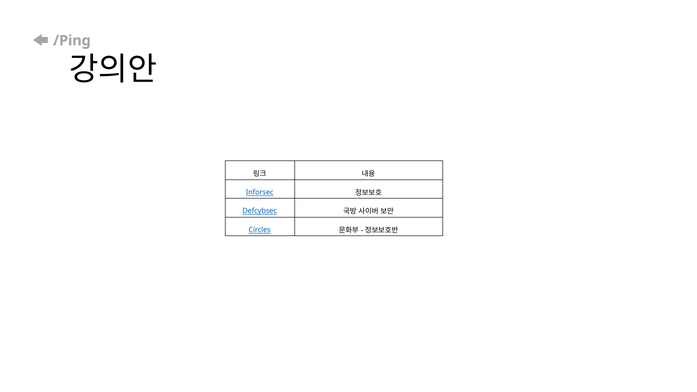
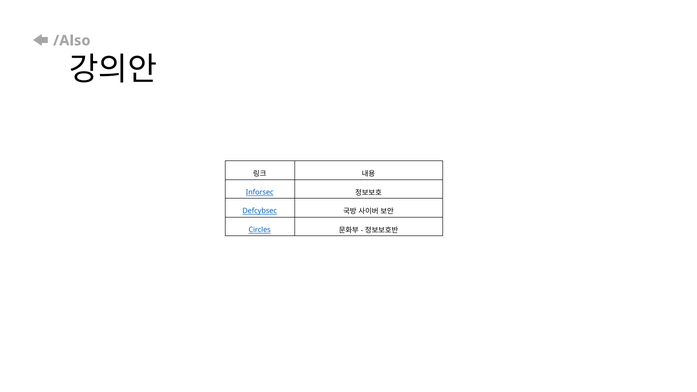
/Ping: /Ping -> /Also (72, 41)
